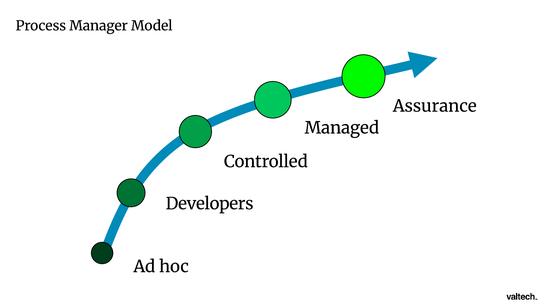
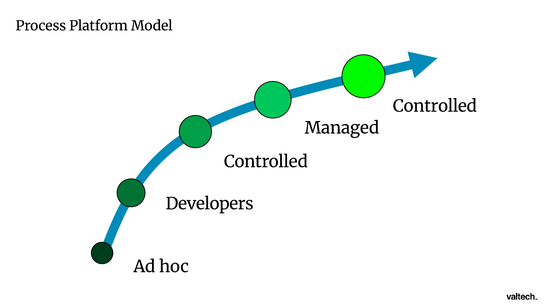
Manager: Manager -> Platform (99, 26)
Assurance: Assurance -> Controlled (435, 106)
